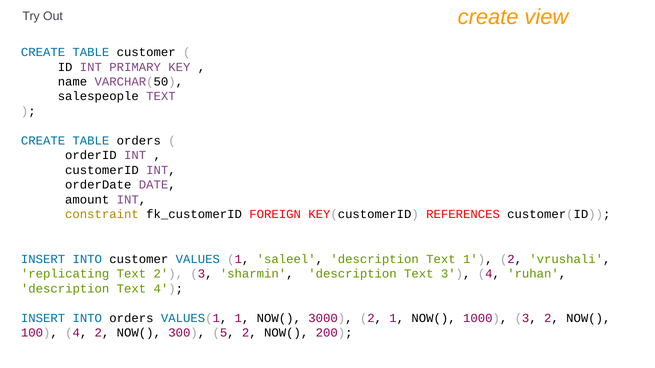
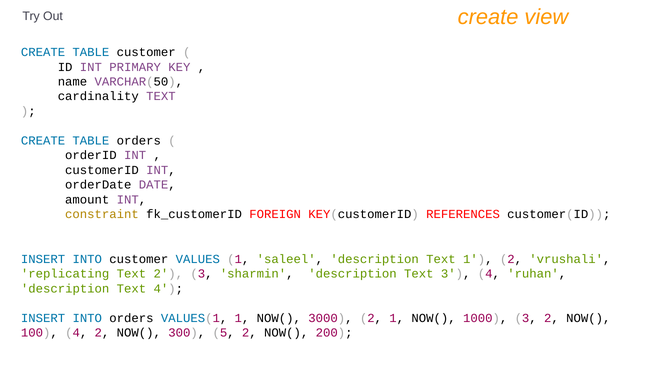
salespeople: salespeople -> cardinality (98, 97)
